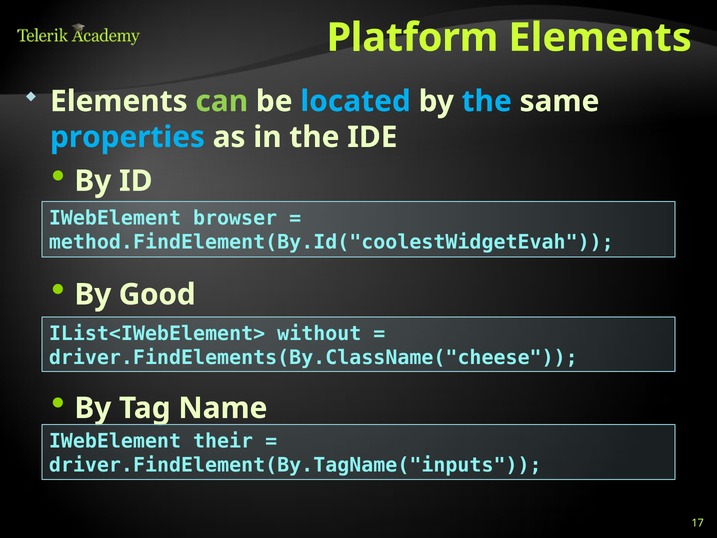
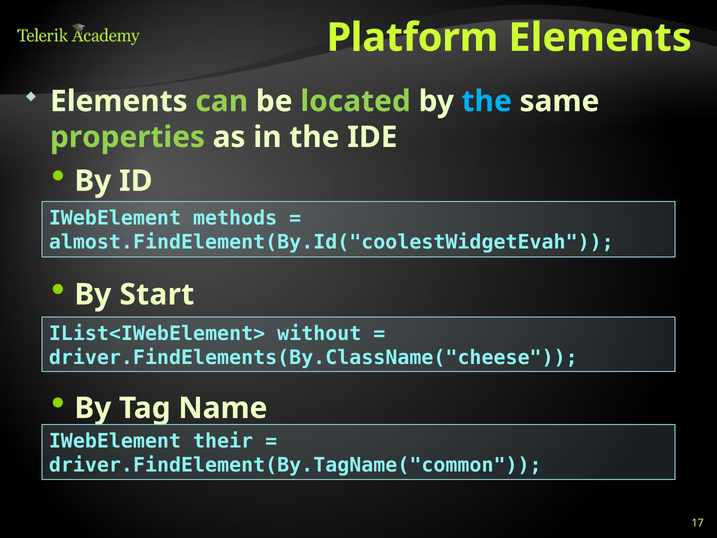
located colour: light blue -> light green (356, 101)
properties colour: light blue -> light green (127, 137)
browser: browser -> methods (235, 218)
method.FindElement(By.Id("coolestWidgetEvah: method.FindElement(By.Id("coolestWidgetEvah -> almost.FindElement(By.Id("coolestWidgetEvah (331, 242)
Good: Good -> Start (157, 294)
driver.FindElement(By.TagName("inputs: driver.FindElement(By.TagName("inputs -> driver.FindElement(By.TagName("common (295, 465)
